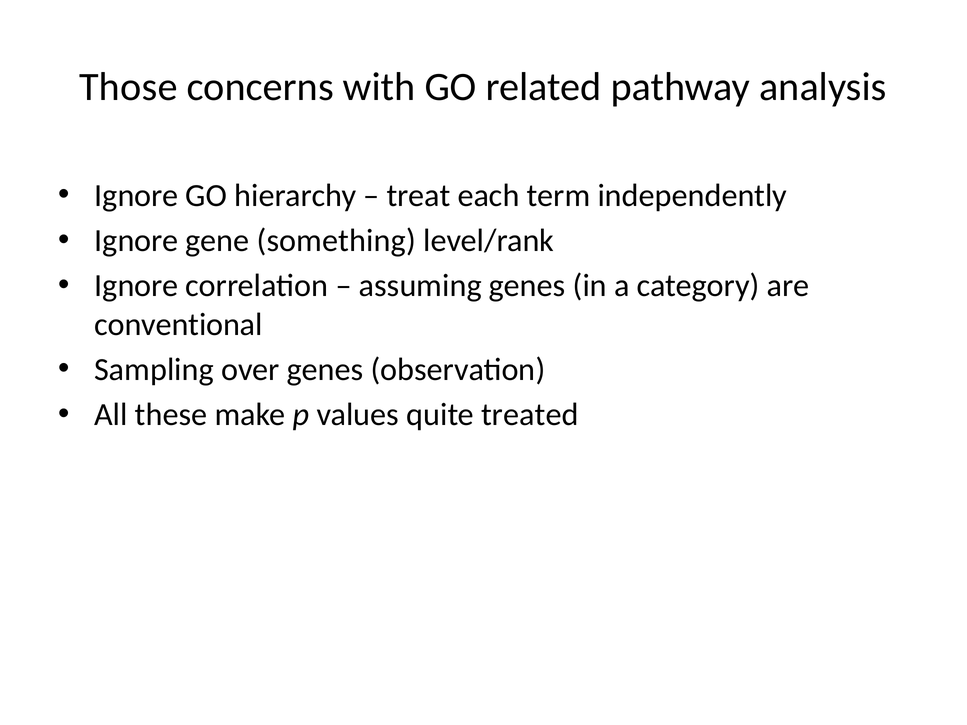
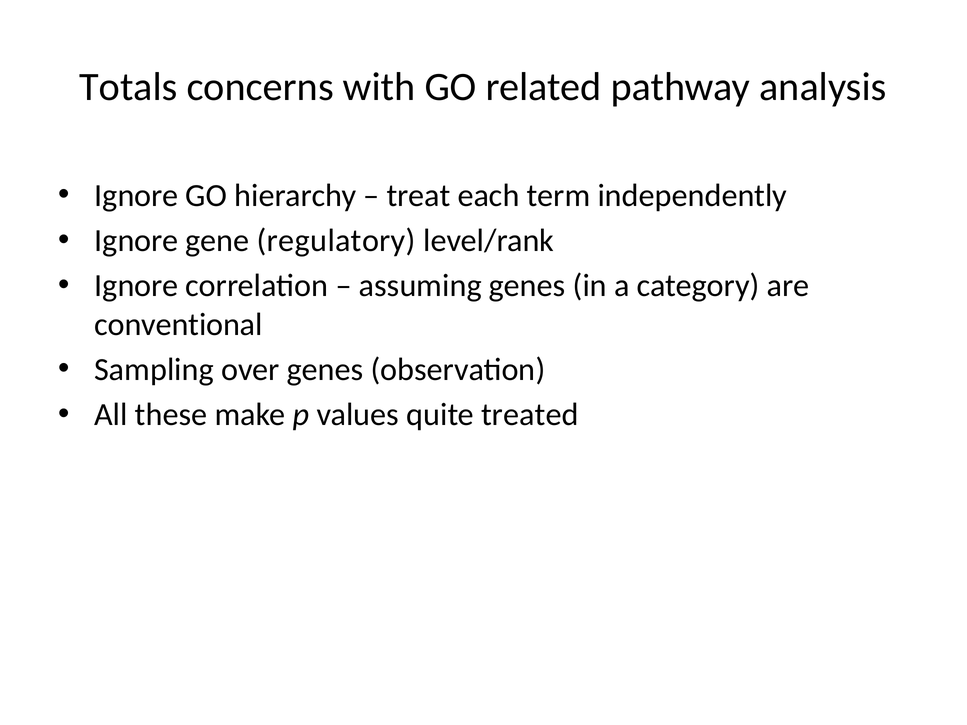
Those: Those -> Totals (128, 87)
something: something -> regulatory (336, 241)
